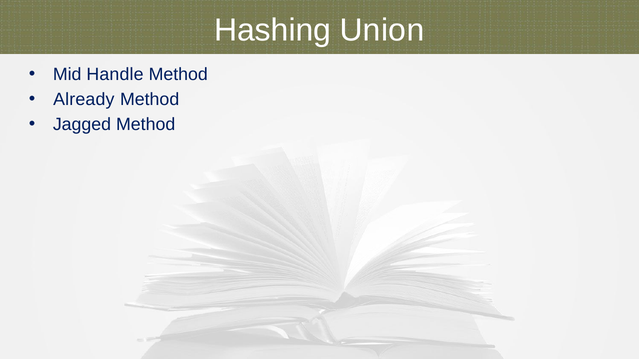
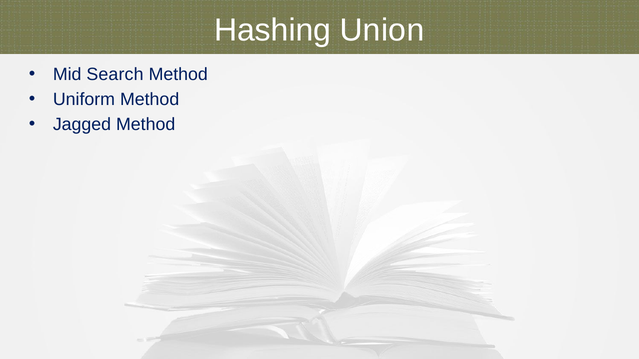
Handle: Handle -> Search (115, 75)
Already: Already -> Uniform (84, 100)
